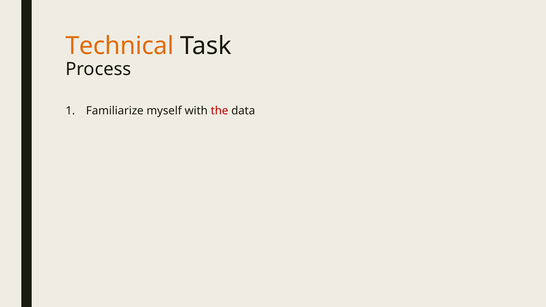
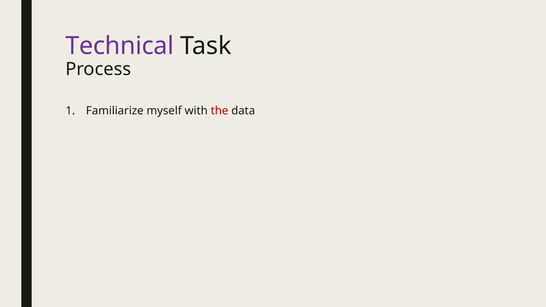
Technical colour: orange -> purple (120, 46)
